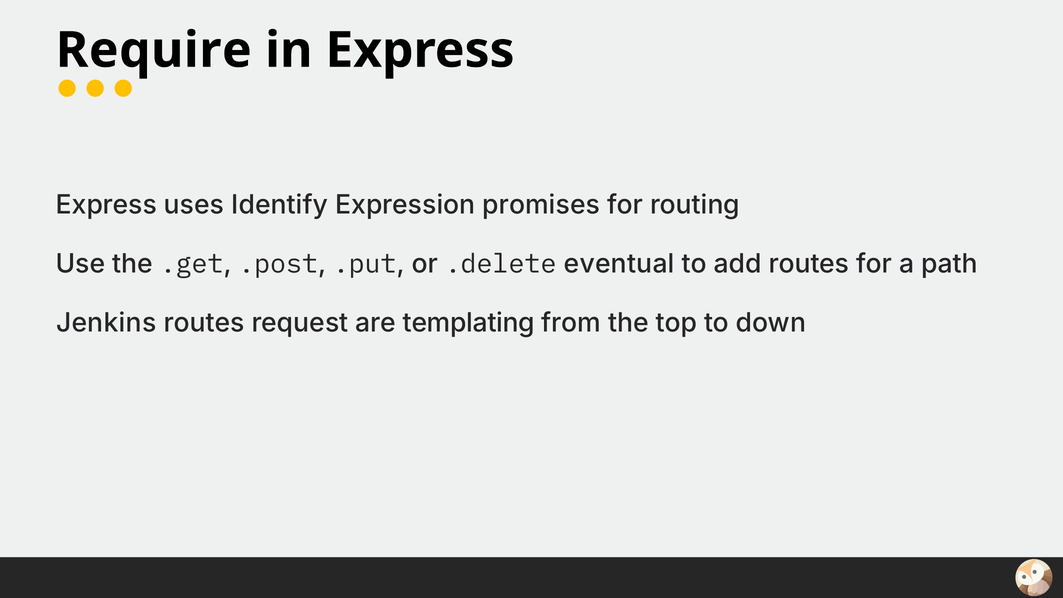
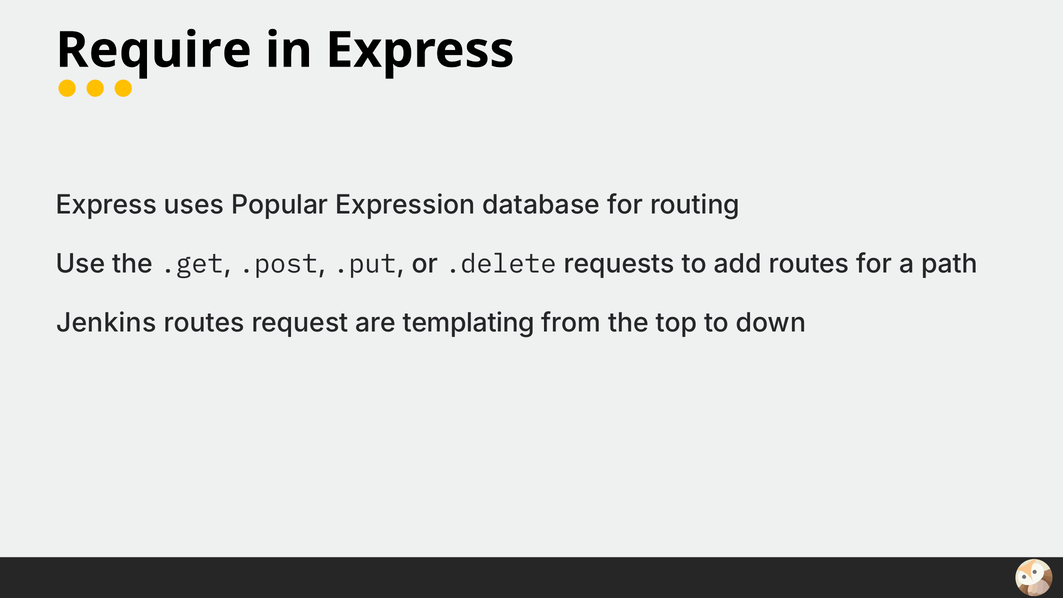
Identify: Identify -> Popular (280, 205)
promises: promises -> database (541, 205)
eventual: eventual -> requests (619, 264)
